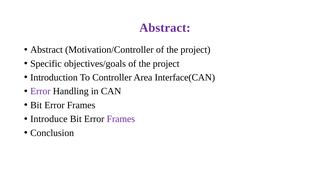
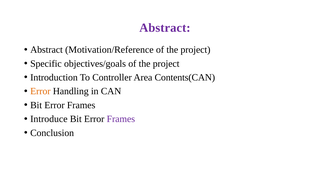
Motivation/Controller: Motivation/Controller -> Motivation/Reference (109, 50)
Interface(CAN: Interface(CAN -> Contents(CAN (185, 77)
Error colour: purple -> orange (40, 91)
